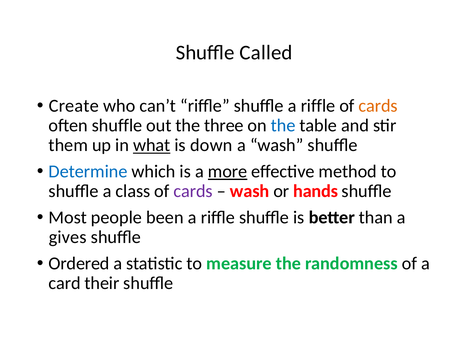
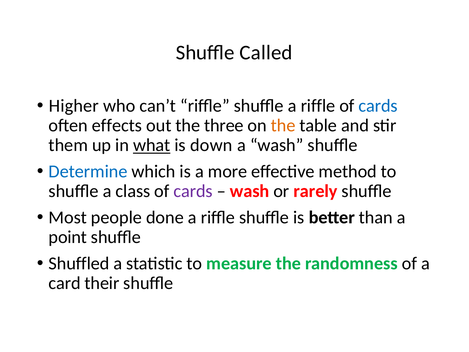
Create: Create -> Higher (74, 106)
cards colour: orange -> blue (378, 106)
often shuffle: shuffle -> effects (117, 125)
the colour: blue -> orange (283, 125)
more underline: present -> none (228, 171)
hands: hands -> rarely (316, 191)
been: been -> done (165, 217)
gives: gives -> point (68, 237)
Ordered: Ordered -> Shuffled (79, 263)
